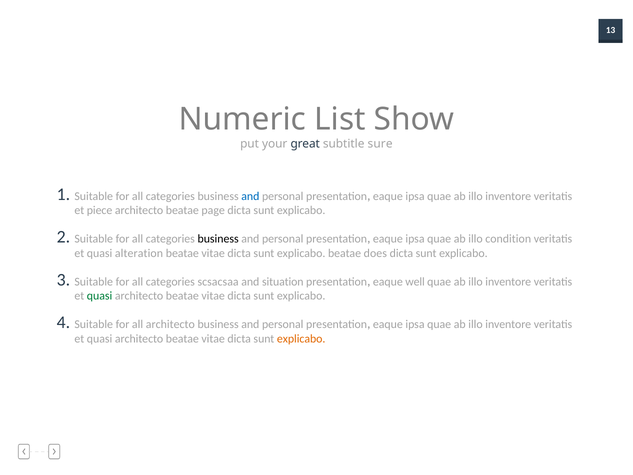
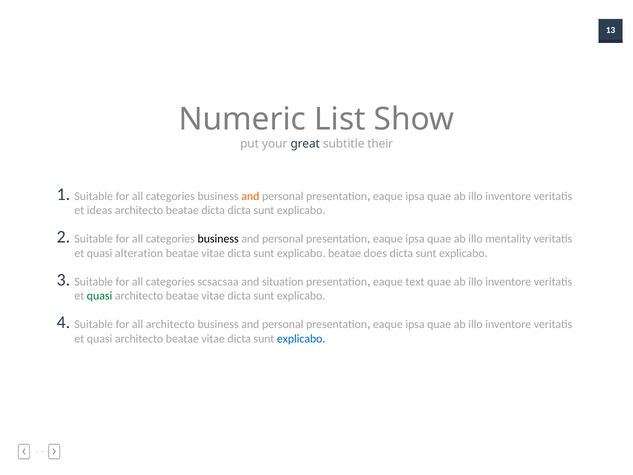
sure: sure -> their (380, 144)
and colour: blue -> orange (250, 196)
piece: piece -> ideas (100, 210)
beatae page: page -> dicta (213, 210)
condition: condition -> mentality (508, 239)
well: well -> text (415, 282)
explicabo colour: orange -> blue (301, 339)
